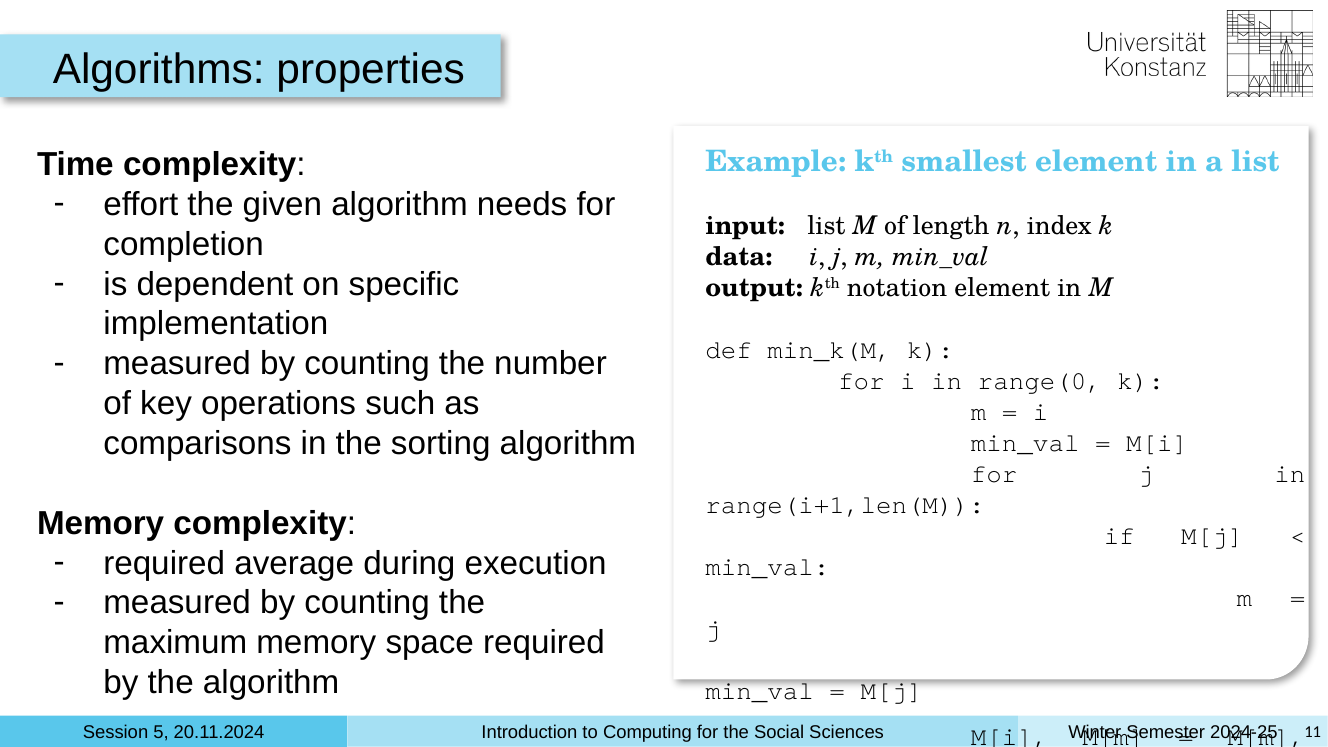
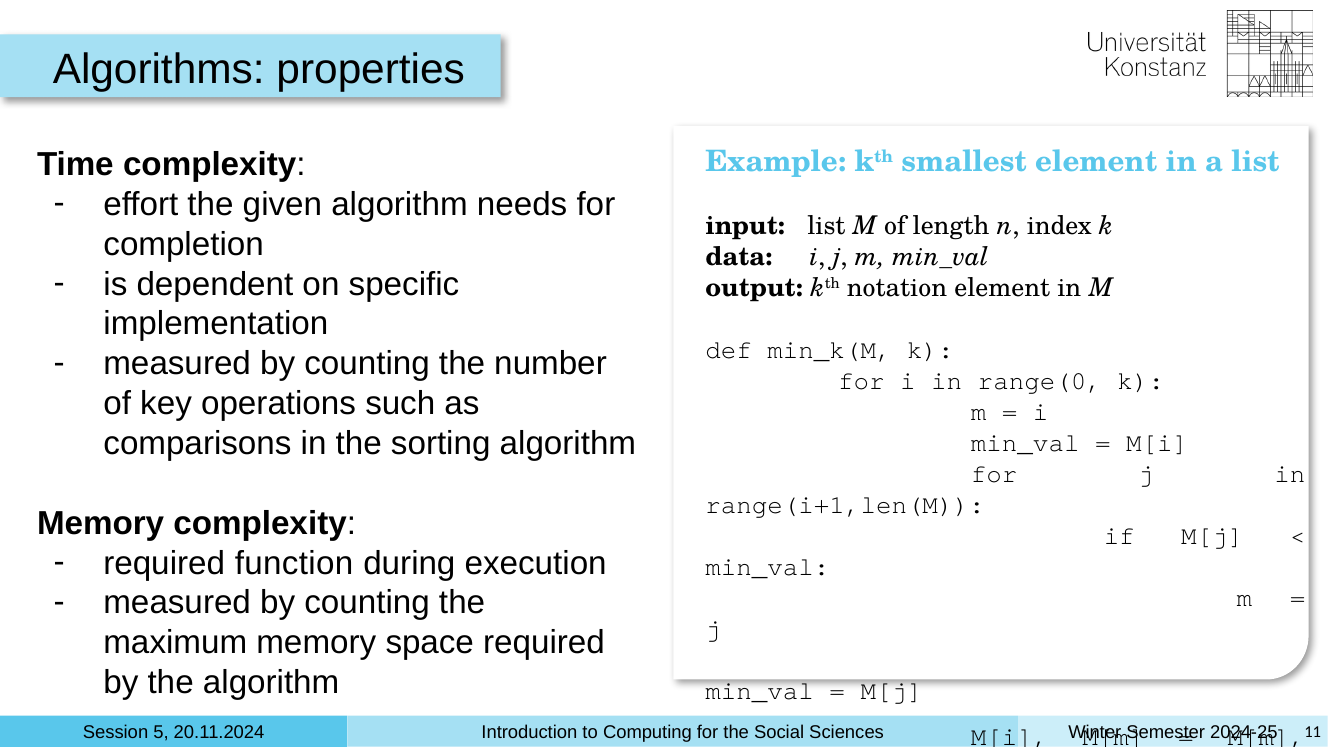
average: average -> function (294, 563)
